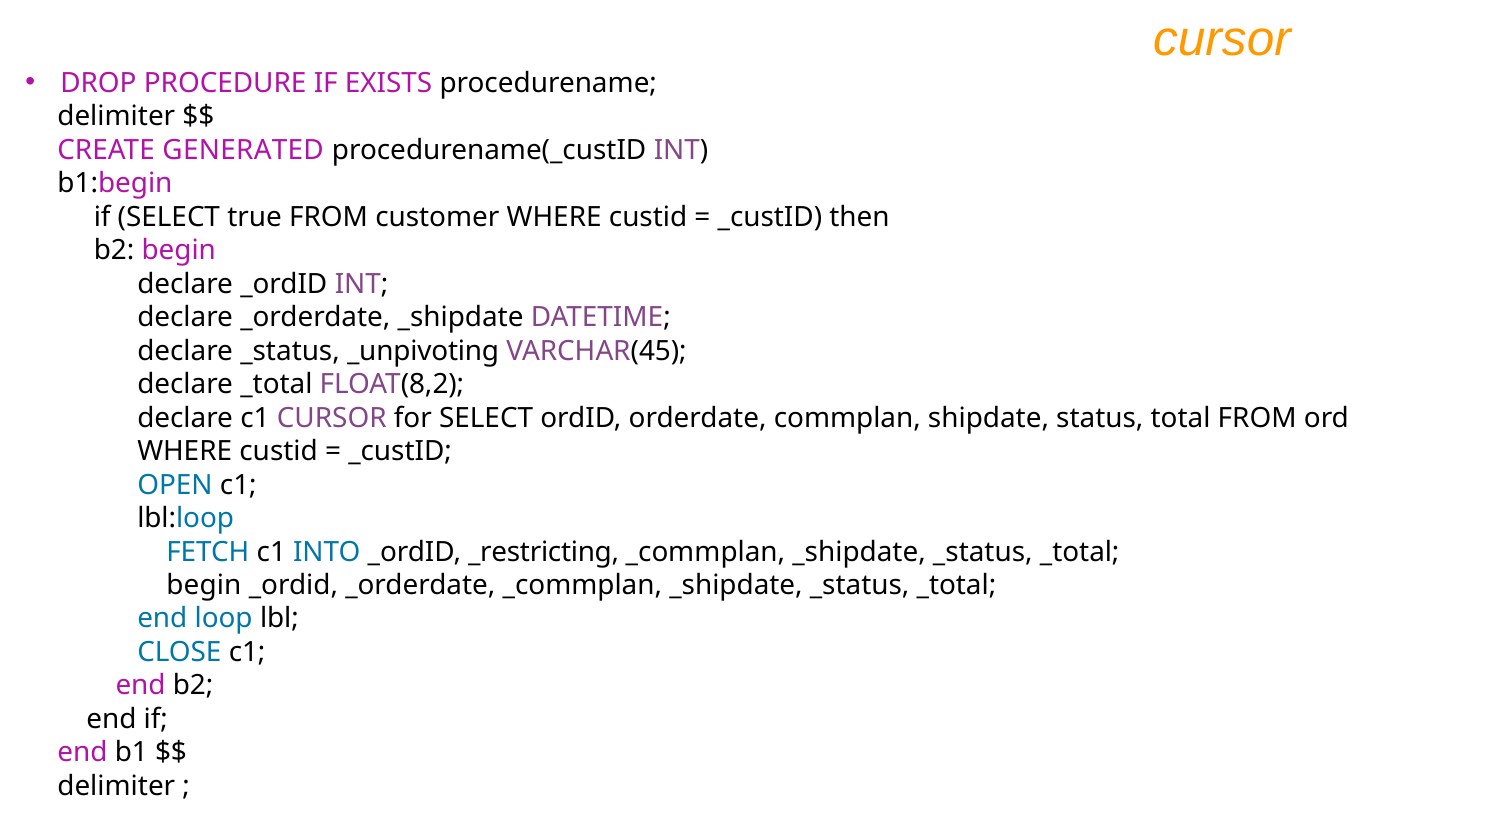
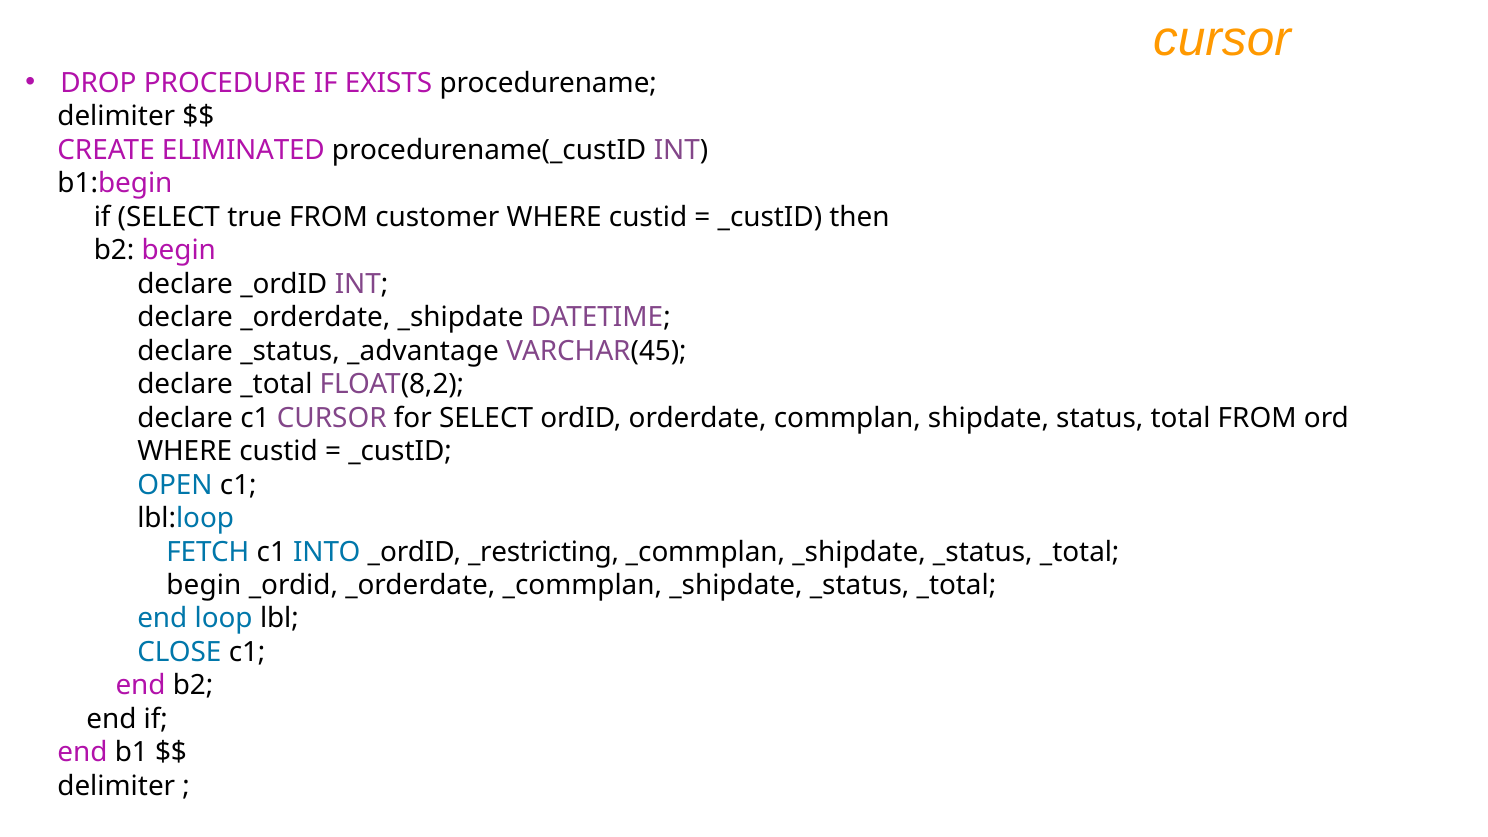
GENERATED: GENERATED -> ELIMINATED (243, 150)
_unpivoting: _unpivoting -> _advantage (423, 351)
